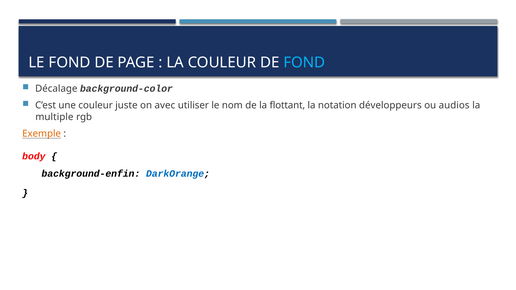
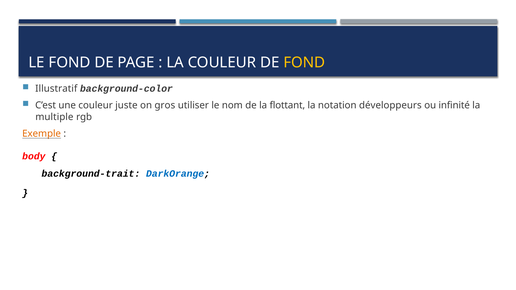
FOND colour: light blue -> yellow (304, 63)
Décalage: Décalage -> Illustratif (56, 89)
avec: avec -> gros (165, 105)
audios: audios -> infinité (454, 105)
background-enfin: background-enfin -> background-trait (91, 174)
